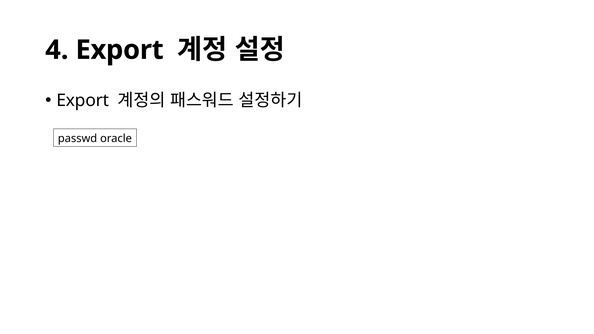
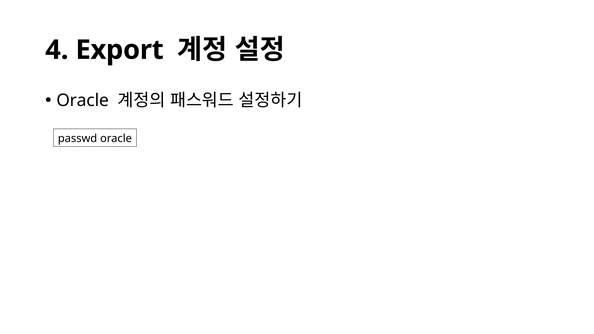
Export: Export -> Oracle (83, 100)
